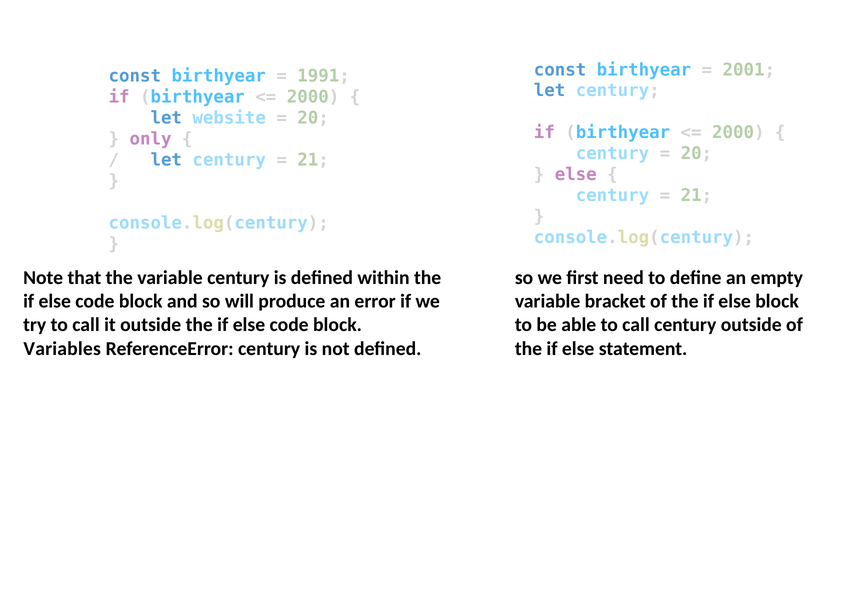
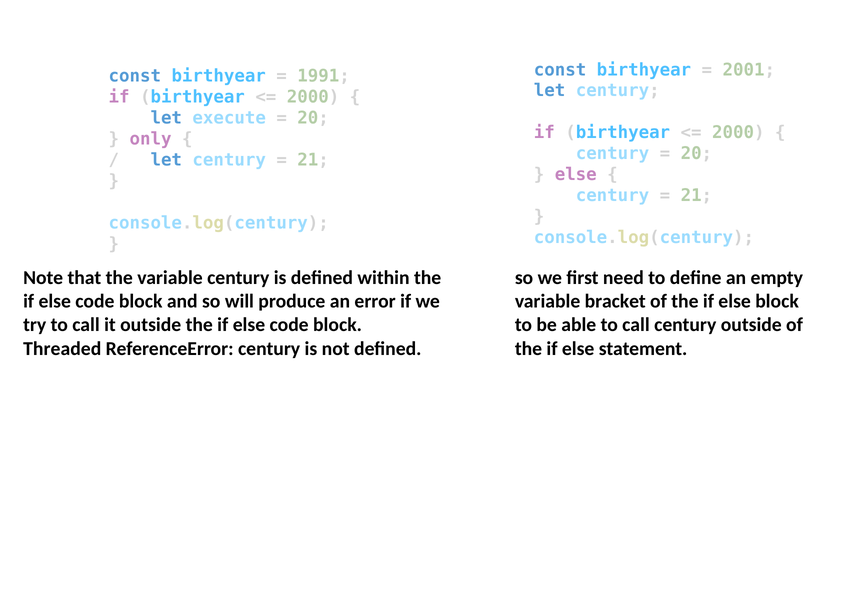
website: website -> execute (229, 118)
Variables: Variables -> Threaded (62, 348)
